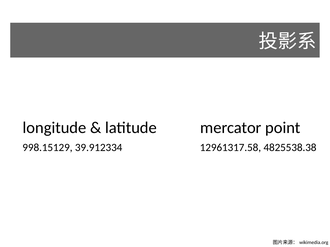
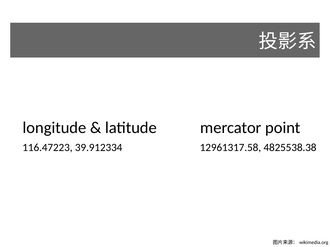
998.15129: 998.15129 -> 116.47223 (47, 148)
